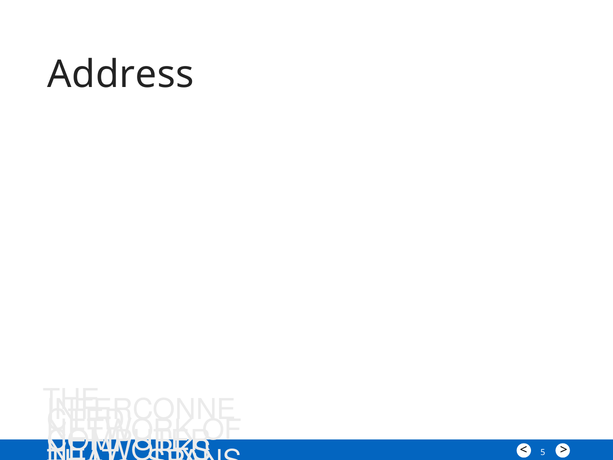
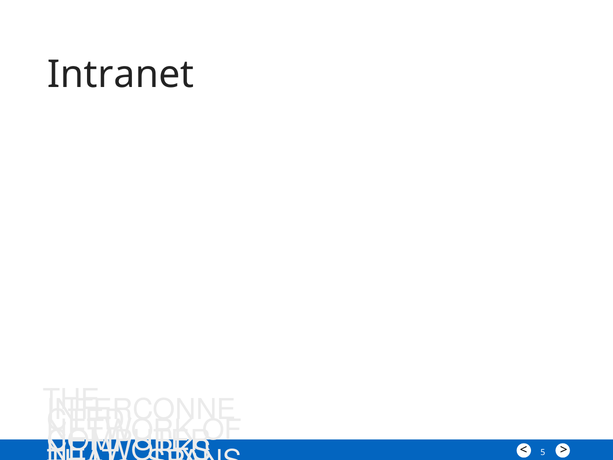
Address: Address -> Intranet (121, 75)
